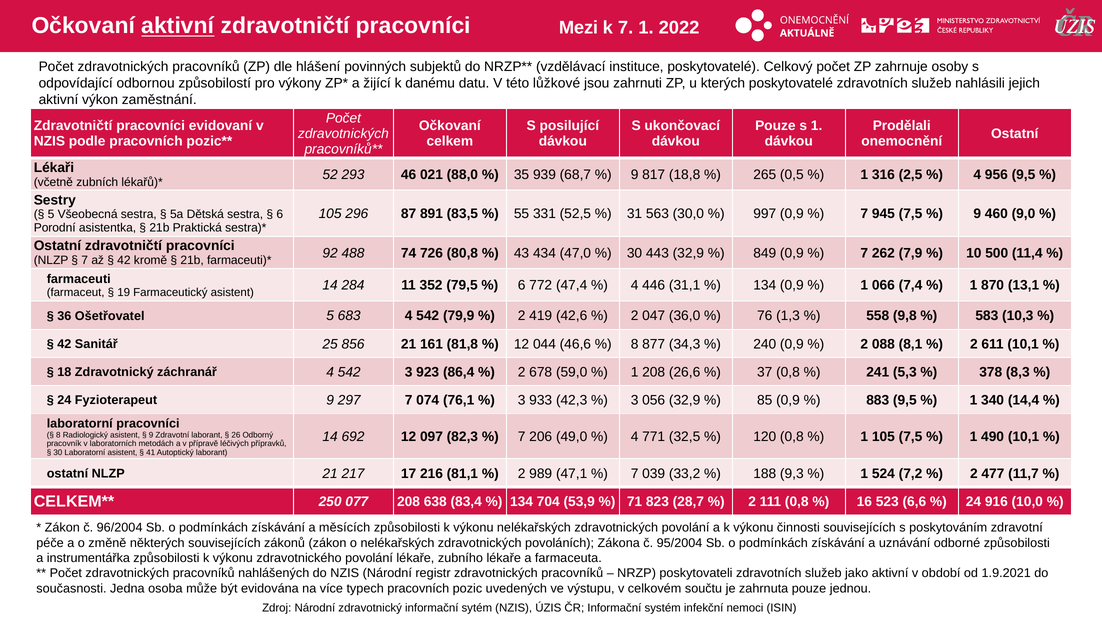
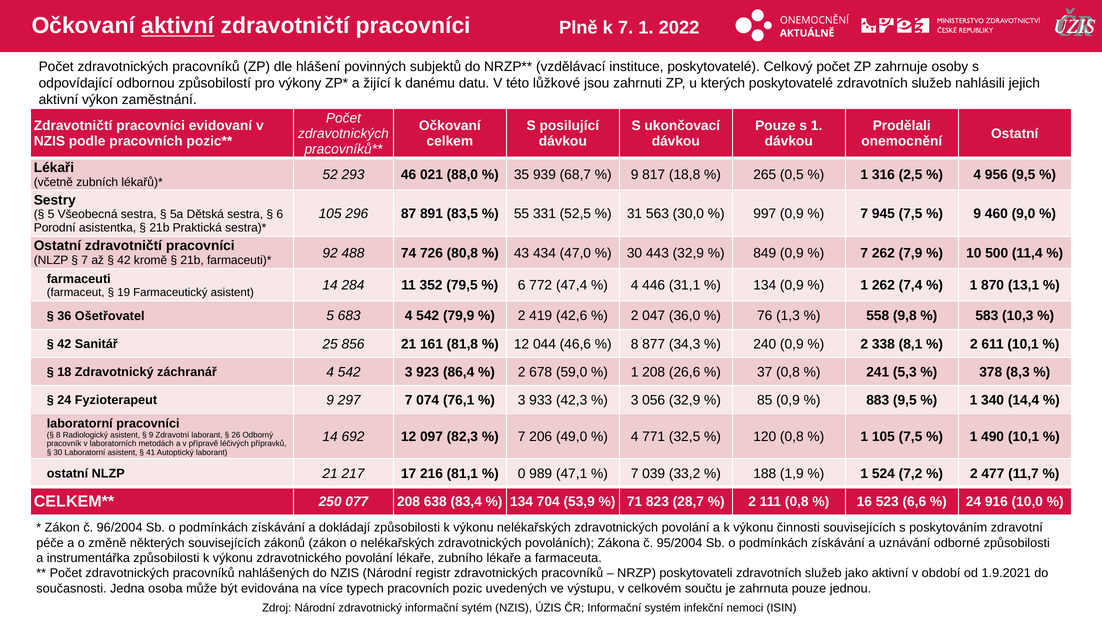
Mezi: Mezi -> Plně (578, 28)
1 066: 066 -> 262 (883, 285)
088: 088 -> 338 (883, 344)
2: 2 -> 0 (522, 473)
9,3: 9,3 -> 1,9 (792, 473)
měsících: měsících -> dokládají (345, 528)
